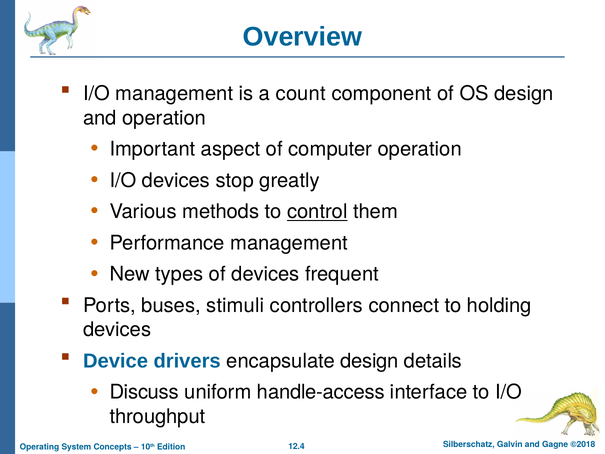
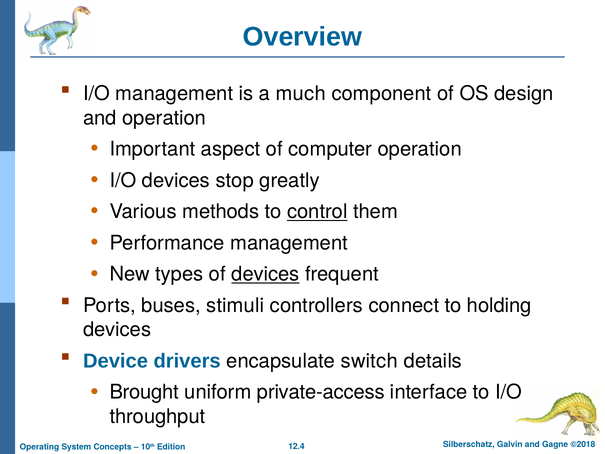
count: count -> much (301, 94)
devices underline: none -> present (265, 274)
encapsulate design: design -> switch (369, 361)
Discuss: Discuss -> Brought (144, 392)
handle-access: handle-access -> private-access (321, 392)
